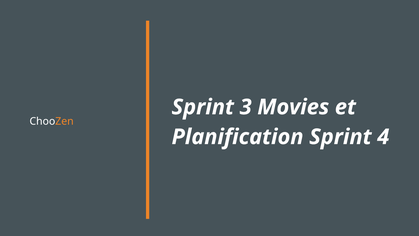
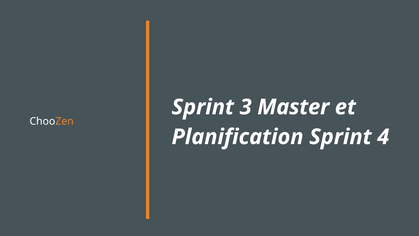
Movies: Movies -> Master (293, 107)
